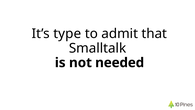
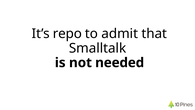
type: type -> repo (67, 34)
